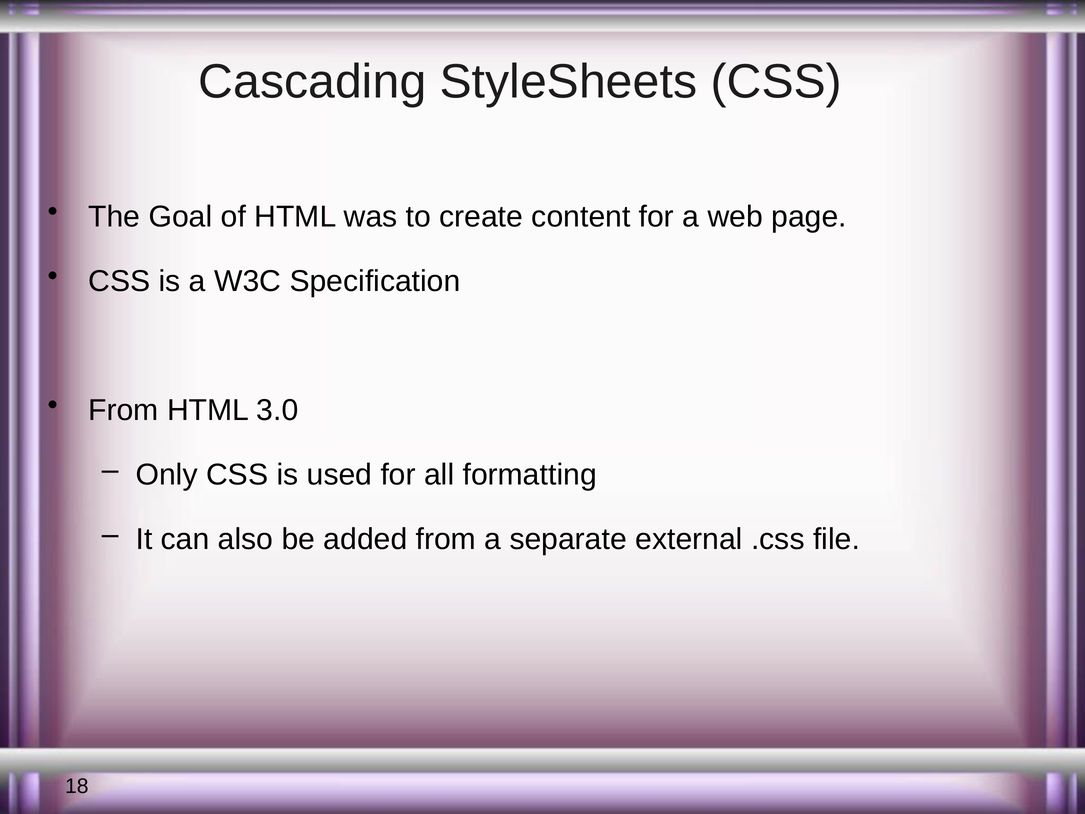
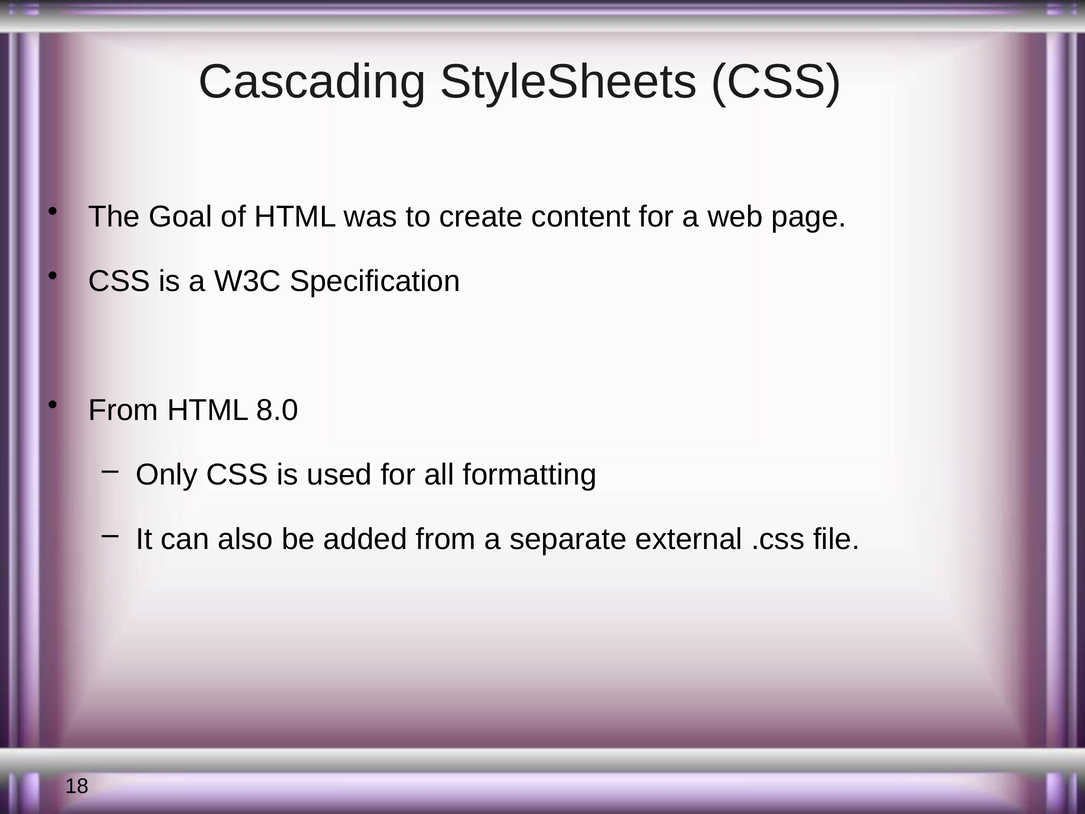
3.0: 3.0 -> 8.0 (277, 410)
